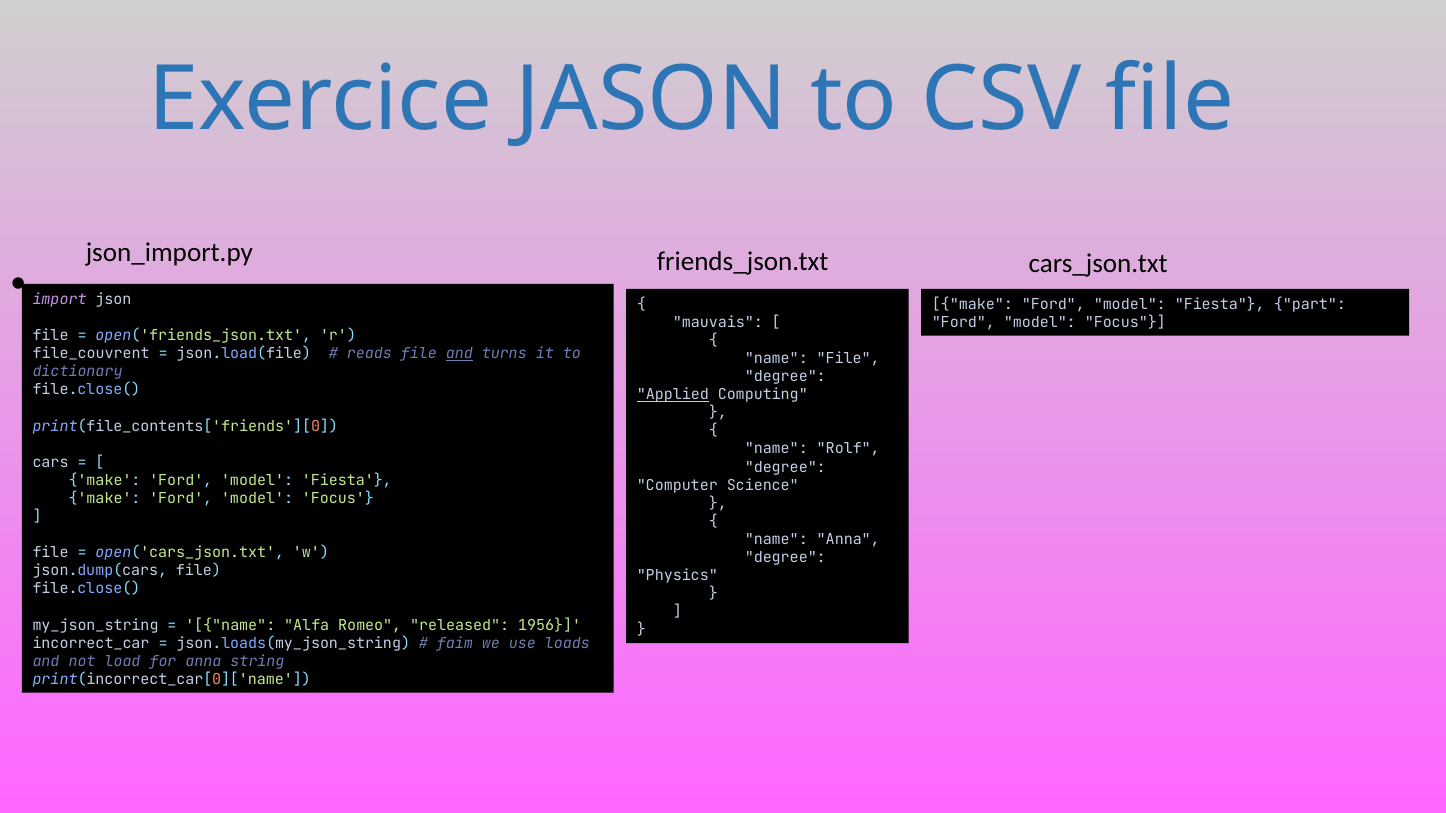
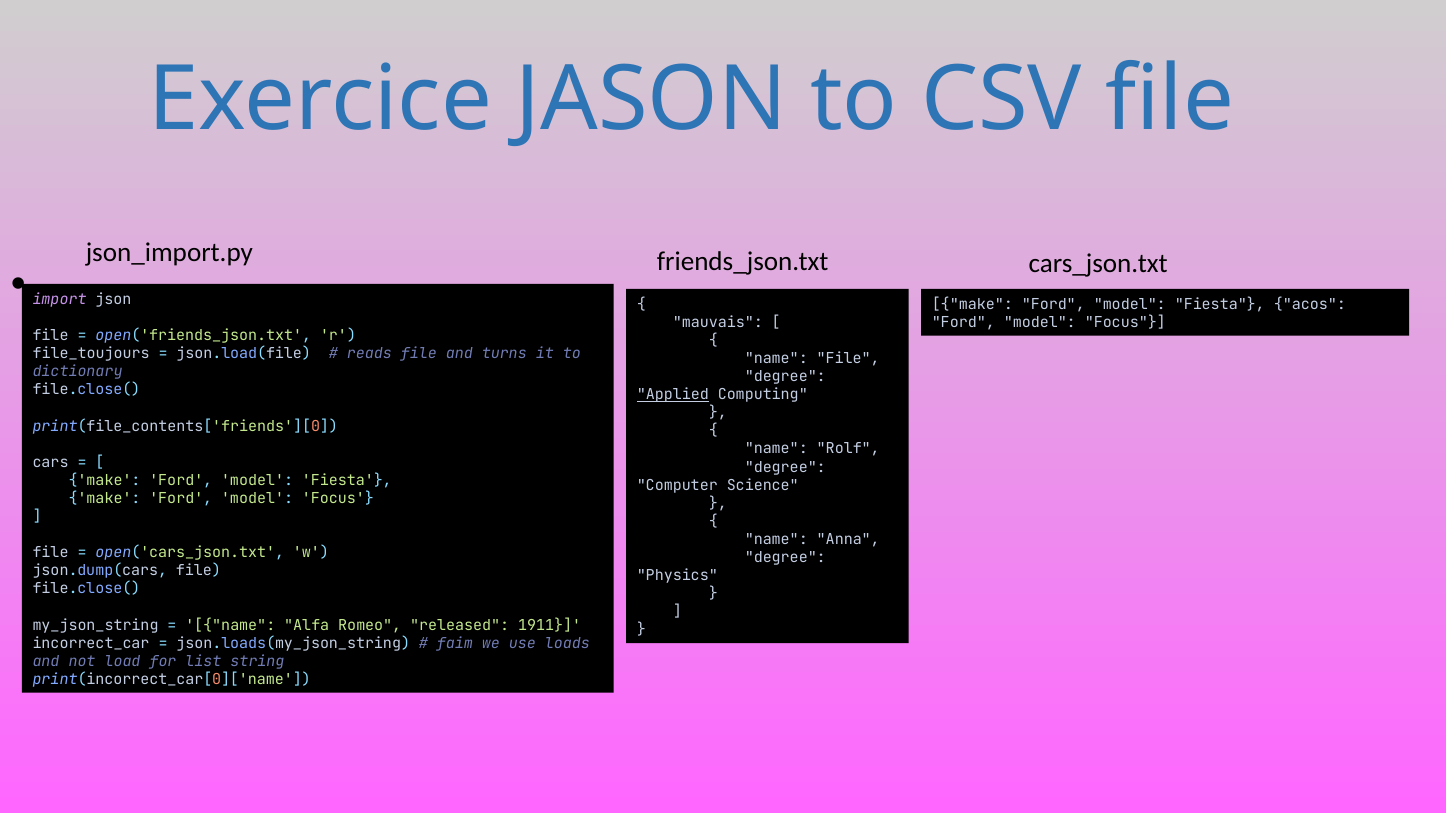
part: part -> acos (1310, 304)
file_couvrent: file_couvrent -> file_toujours (91, 354)
and underline: present -> none (459, 354)
1956: 1956 -> 1911 (550, 625)
for anna: anna -> list (203, 662)
